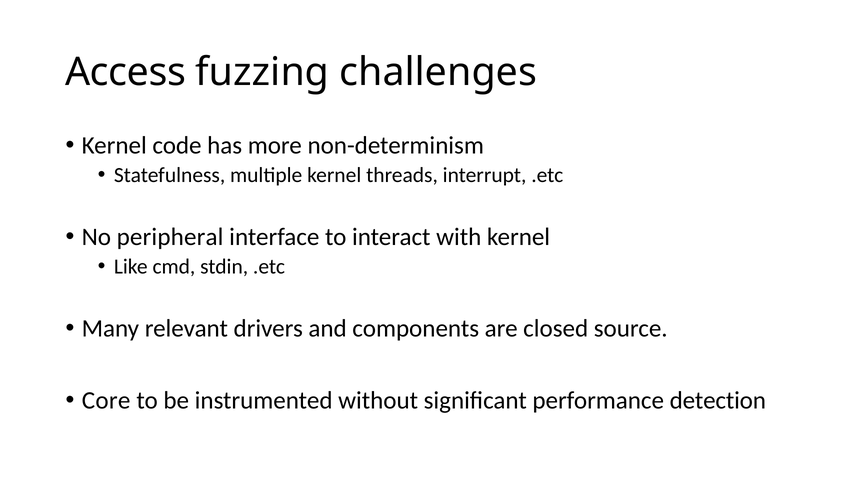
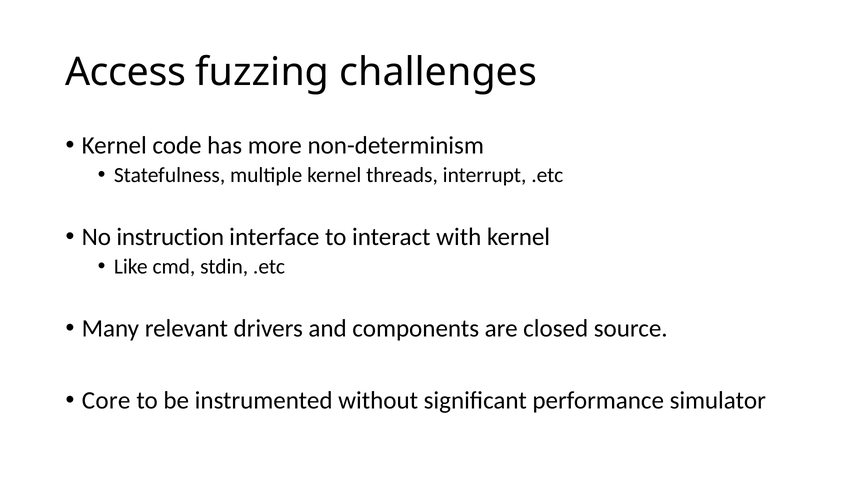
peripheral: peripheral -> instruction (170, 237)
detection: detection -> simulator (718, 400)
